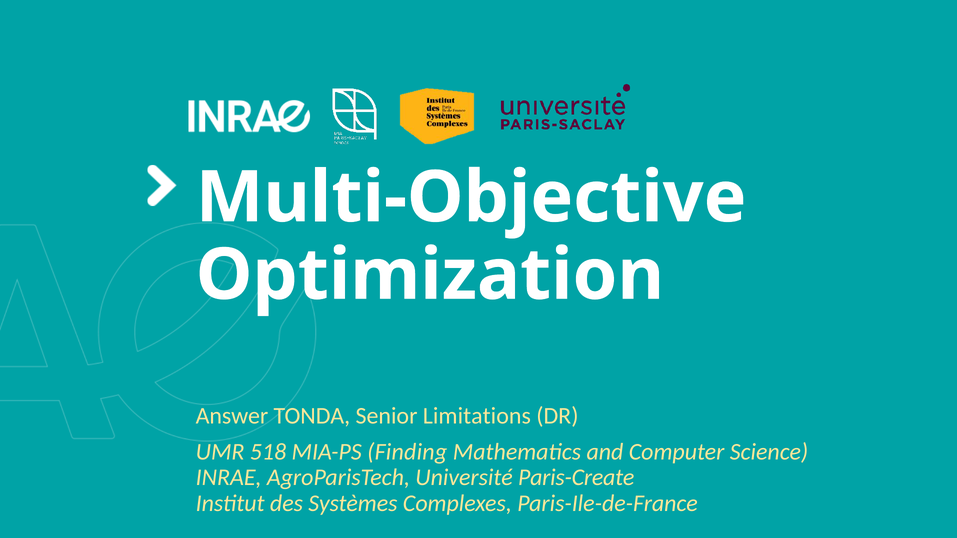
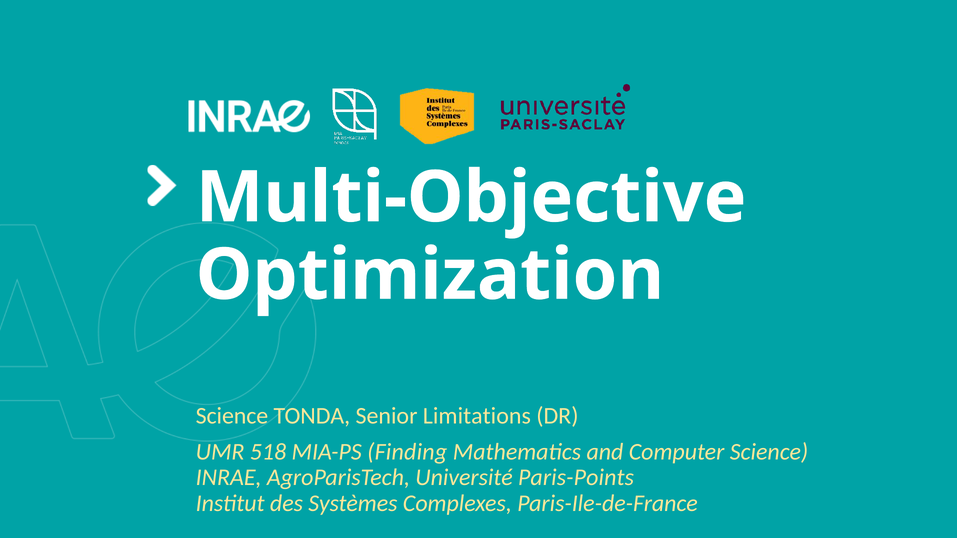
Answer: Answer -> Science (232, 416)
Paris-Create: Paris-Create -> Paris-Points (576, 478)
